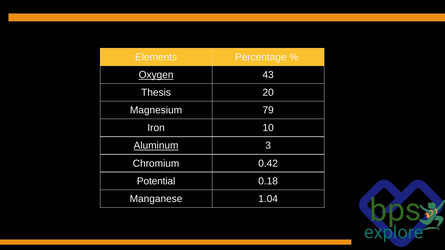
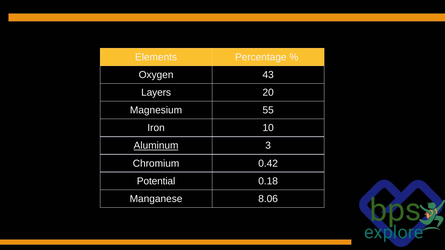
Oxygen underline: present -> none (156, 75)
Thesis: Thesis -> Layers (156, 93)
79: 79 -> 55 (268, 110)
1.04: 1.04 -> 8.06 (268, 199)
